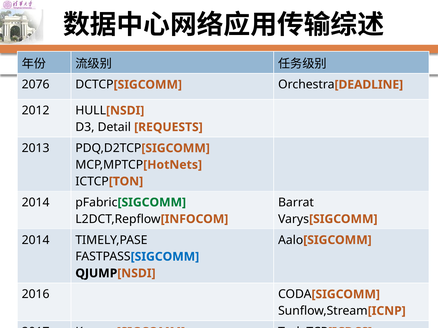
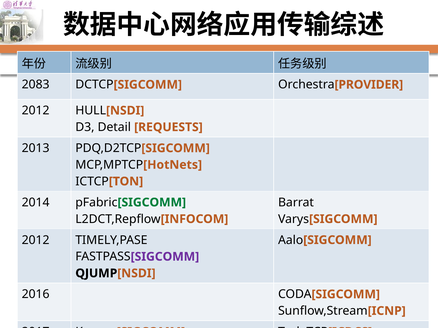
2076: 2076 -> 2083 (36, 85)
DEADLINE: DEADLINE -> PROVIDER (369, 85)
2014: 2014 -> 2012 (36, 240)
SIGCOMM colour: blue -> purple (165, 257)
